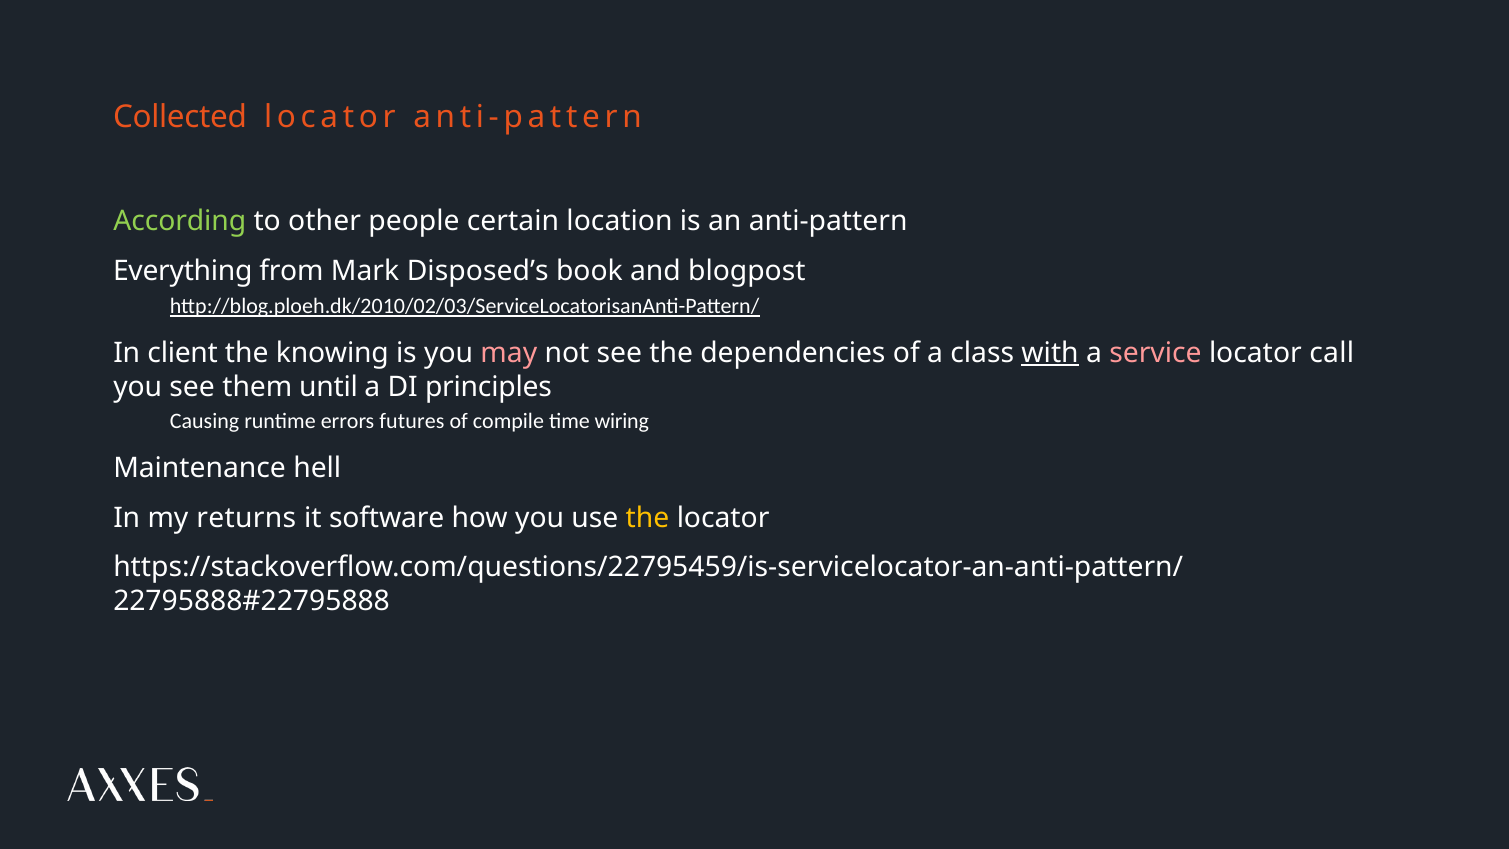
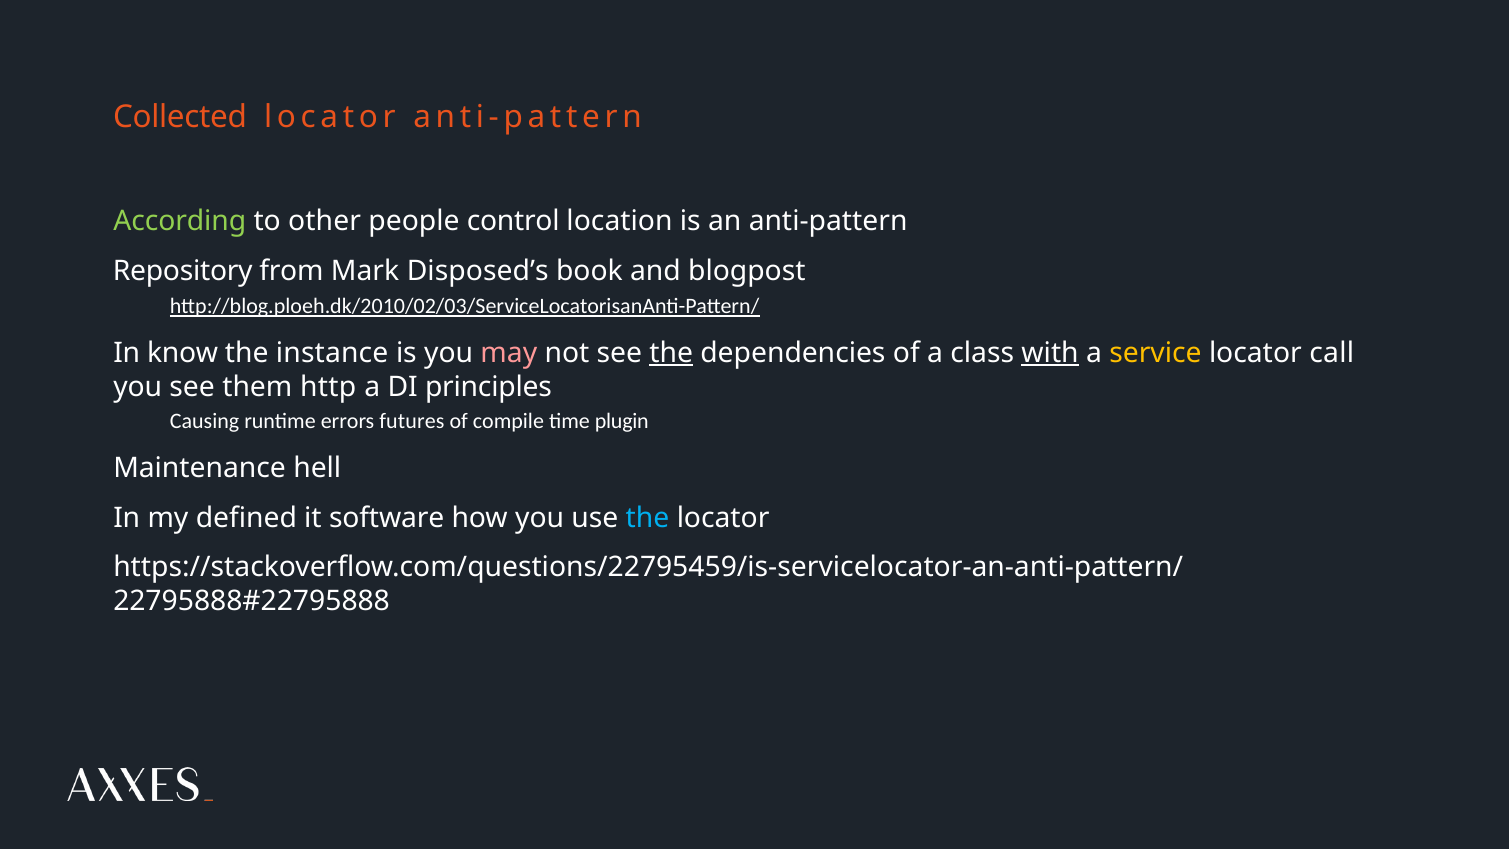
certain: certain -> control (513, 221)
Everything: Everything -> Repository (183, 271)
client: client -> know (183, 353)
knowing: knowing -> instance (332, 353)
the underline: none -> present (671, 353)
service colour: pink -> yellow (1155, 353)
until: until -> http (328, 387)
wiring: wiring -> plugin (622, 421)
returns: returns -> defined (246, 518)
the colour: yellow -> light blue (647, 518)
